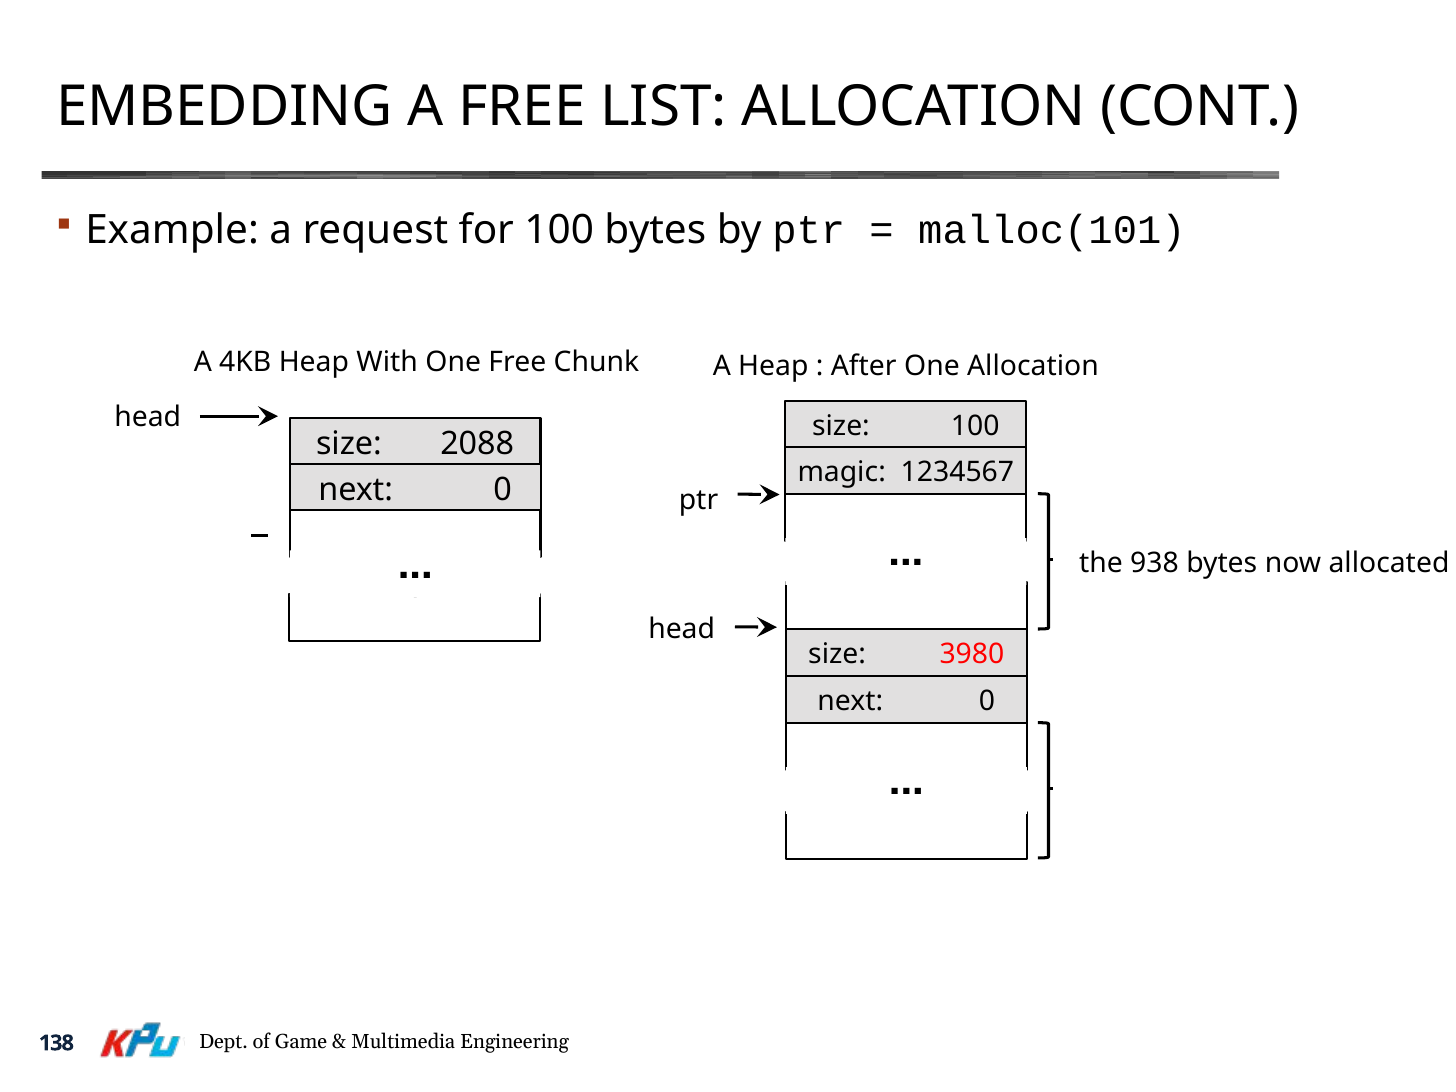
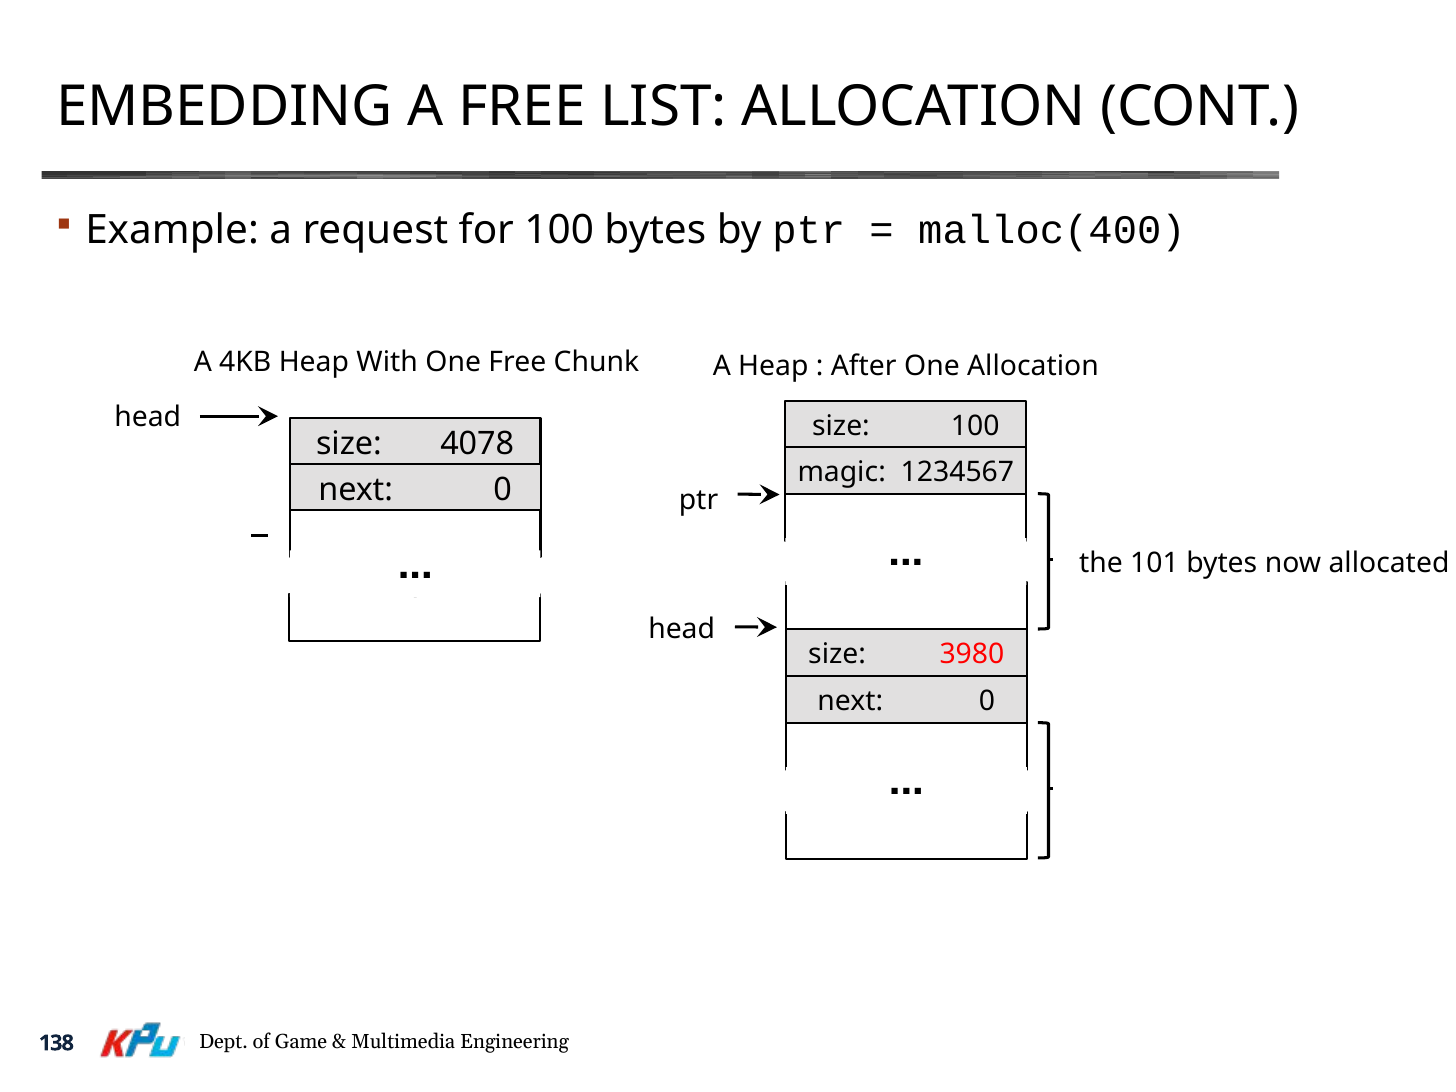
malloc(101: malloc(101 -> malloc(400 (1052, 230)
2088: 2088 -> 4078 (477, 443)
938: 938 -> 101 (1154, 563)
